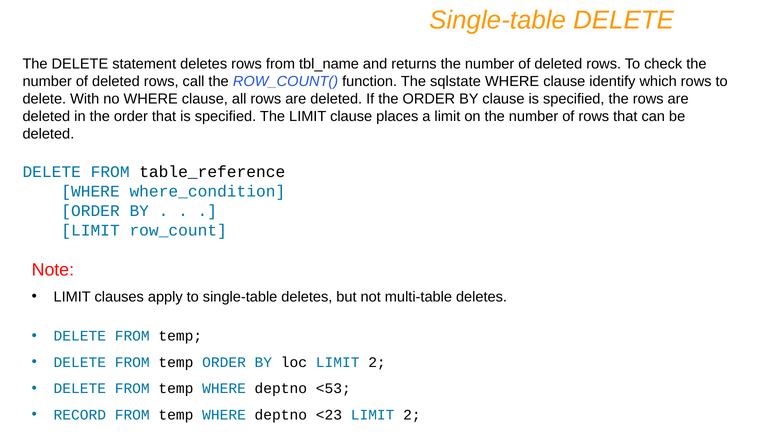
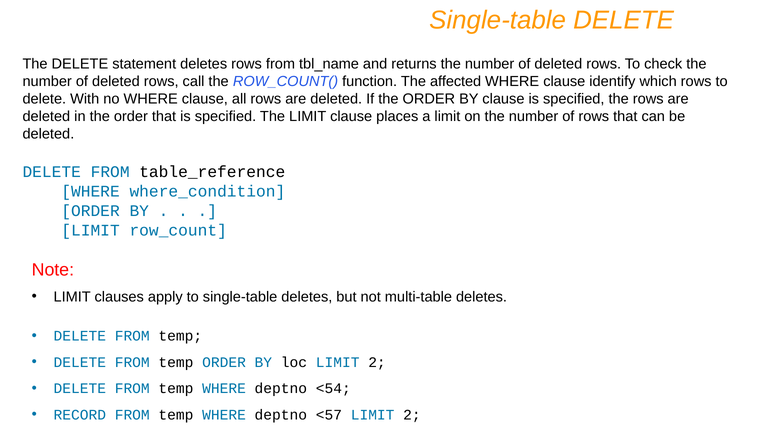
sqlstate: sqlstate -> affected (456, 82)
<53: <53 -> <54 (333, 389)
<23: <23 -> <57 (329, 415)
